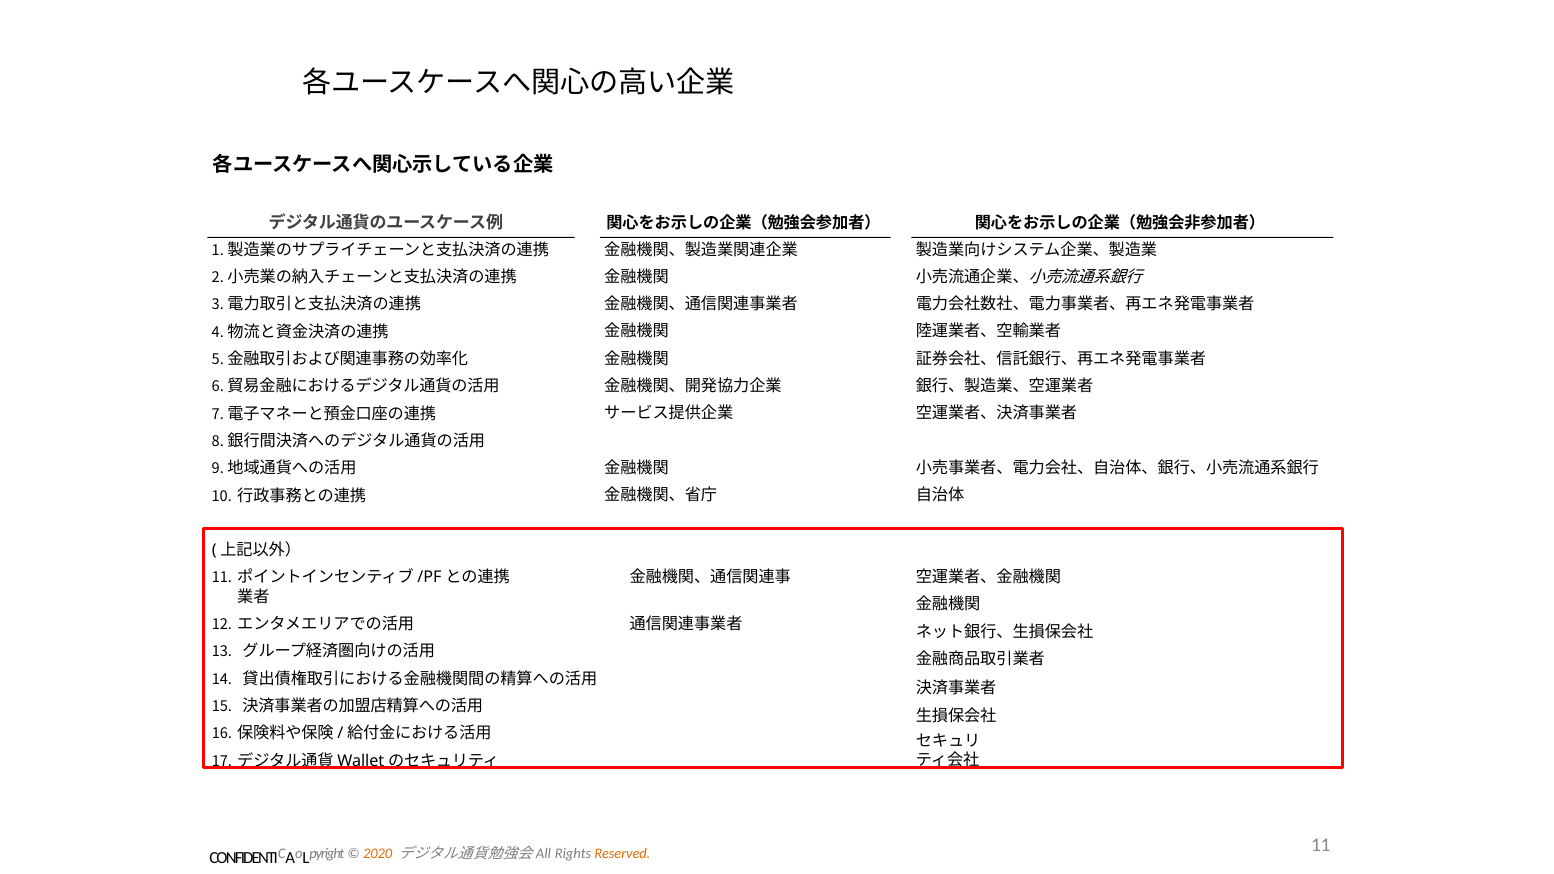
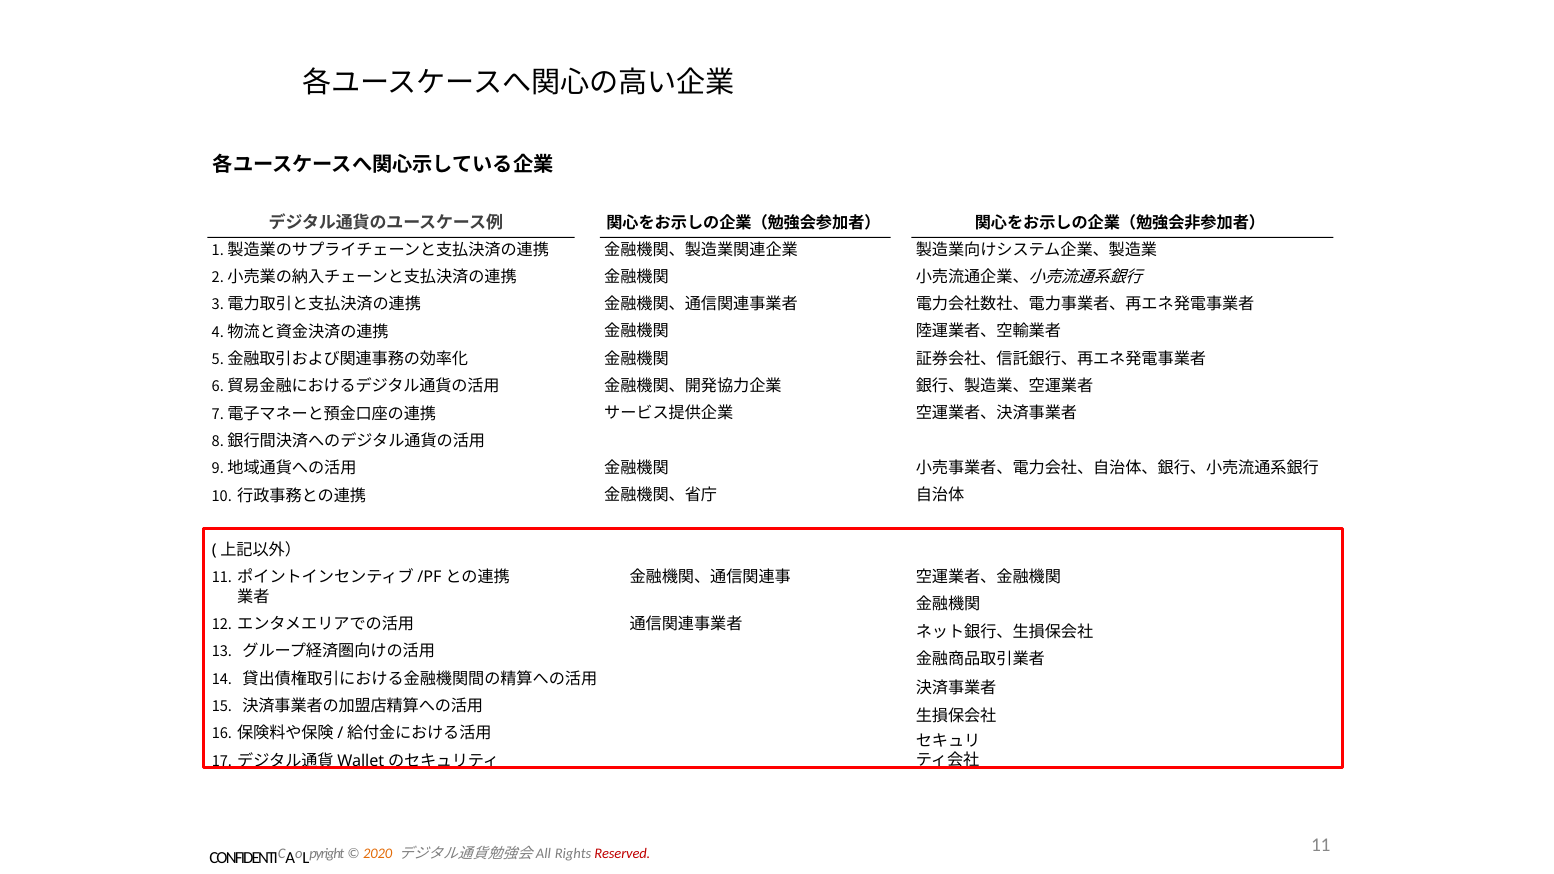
Reserved colour: orange -> red (622, 853)
